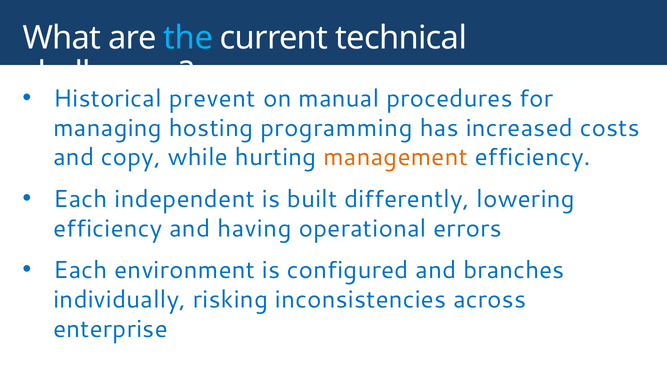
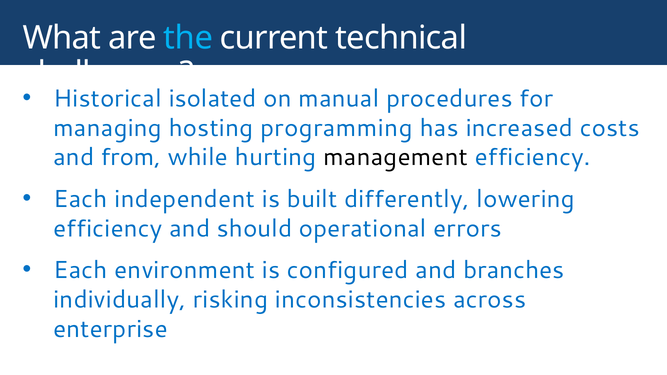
prevent: prevent -> isolated (213, 99)
copy: copy -> from (131, 157)
management colour: orange -> black (396, 157)
having: having -> should (255, 229)
